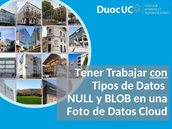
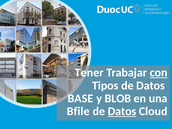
NULL: NULL -> BASE (80, 98)
Foto: Foto -> Bfile (78, 111)
Datos underline: none -> present (122, 111)
